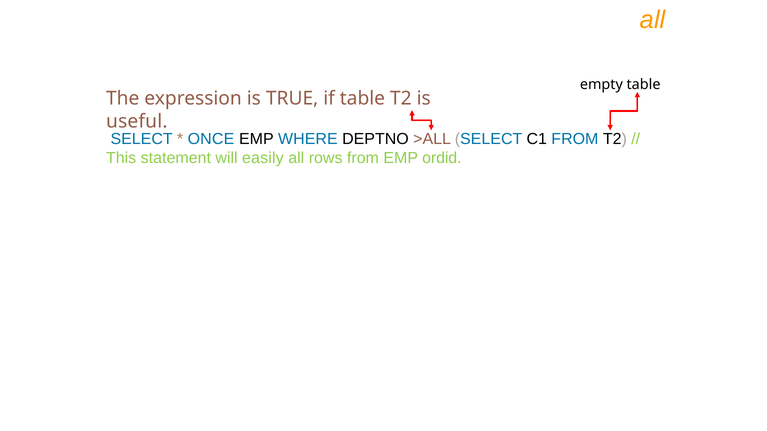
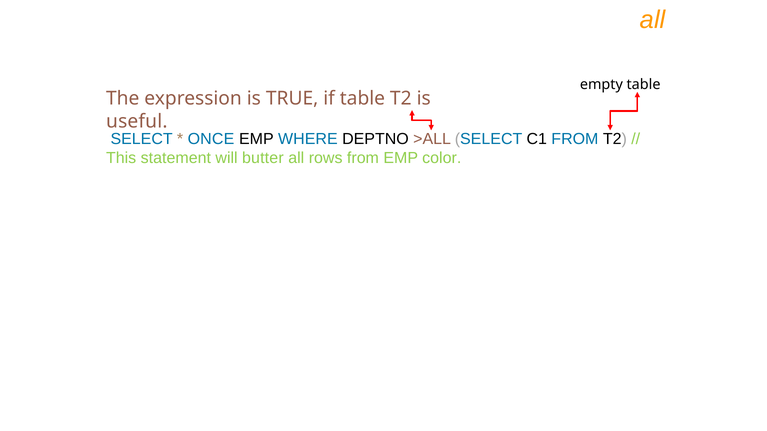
easily: easily -> butter (263, 158)
ordid: ordid -> color (442, 158)
